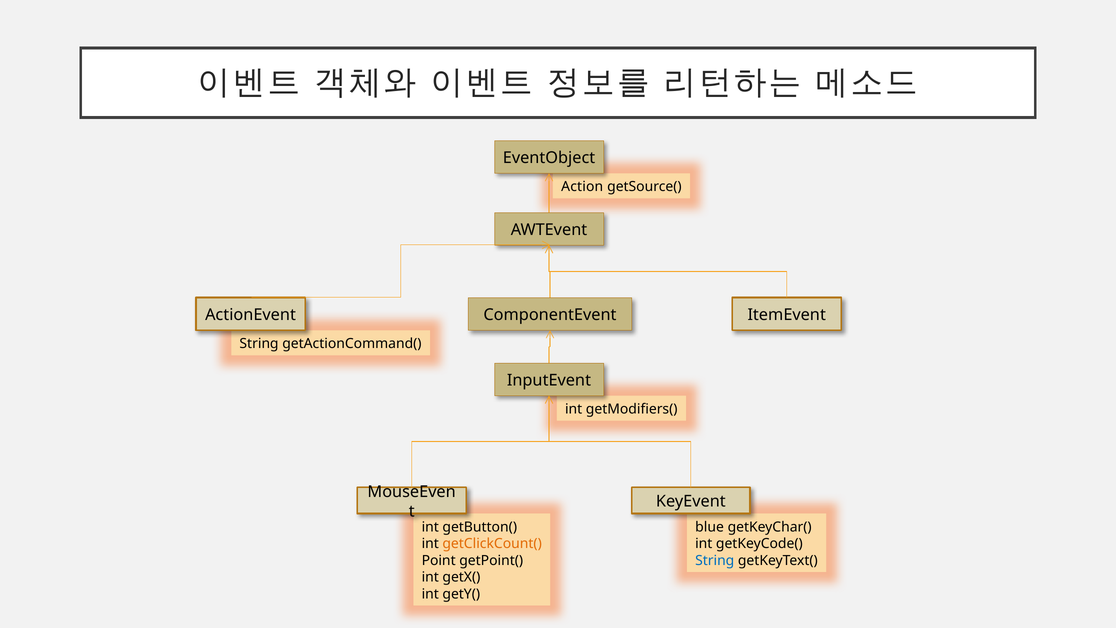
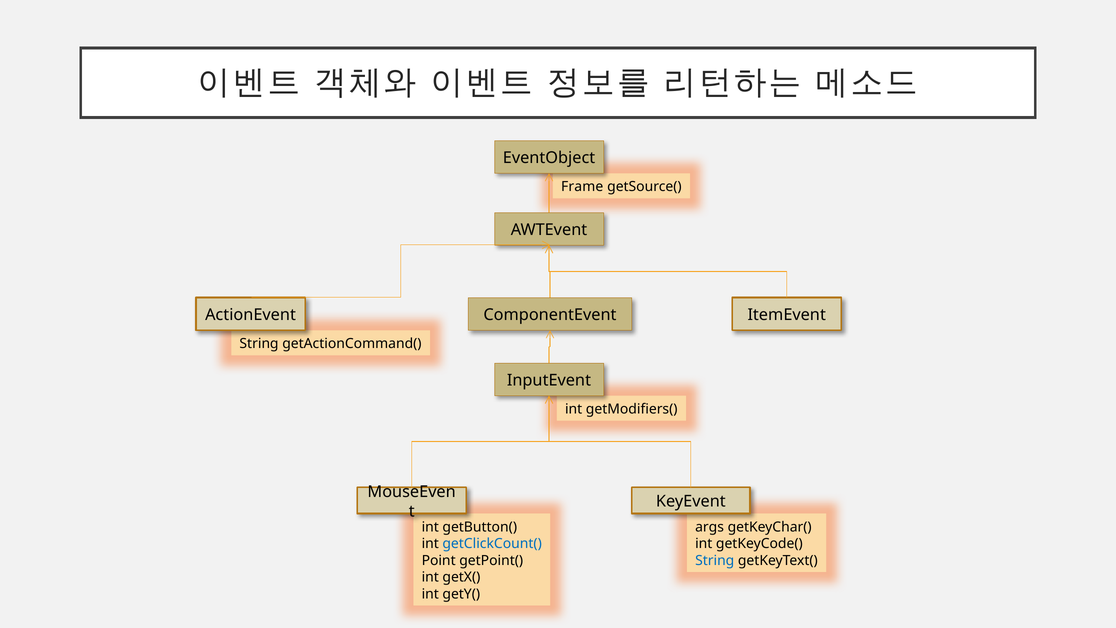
Action: Action -> Frame (582, 187)
blue: blue -> args (710, 527)
getClickCount( colour: orange -> blue (492, 543)
